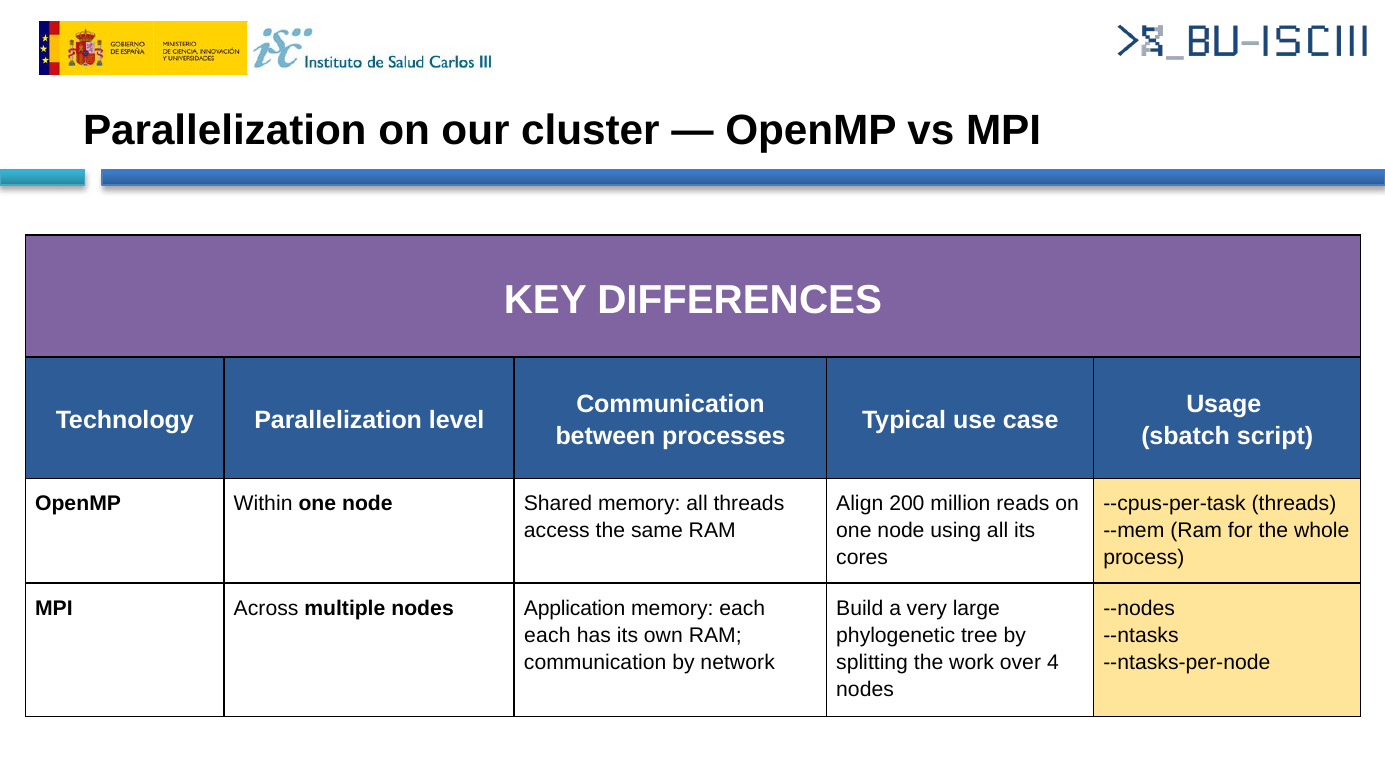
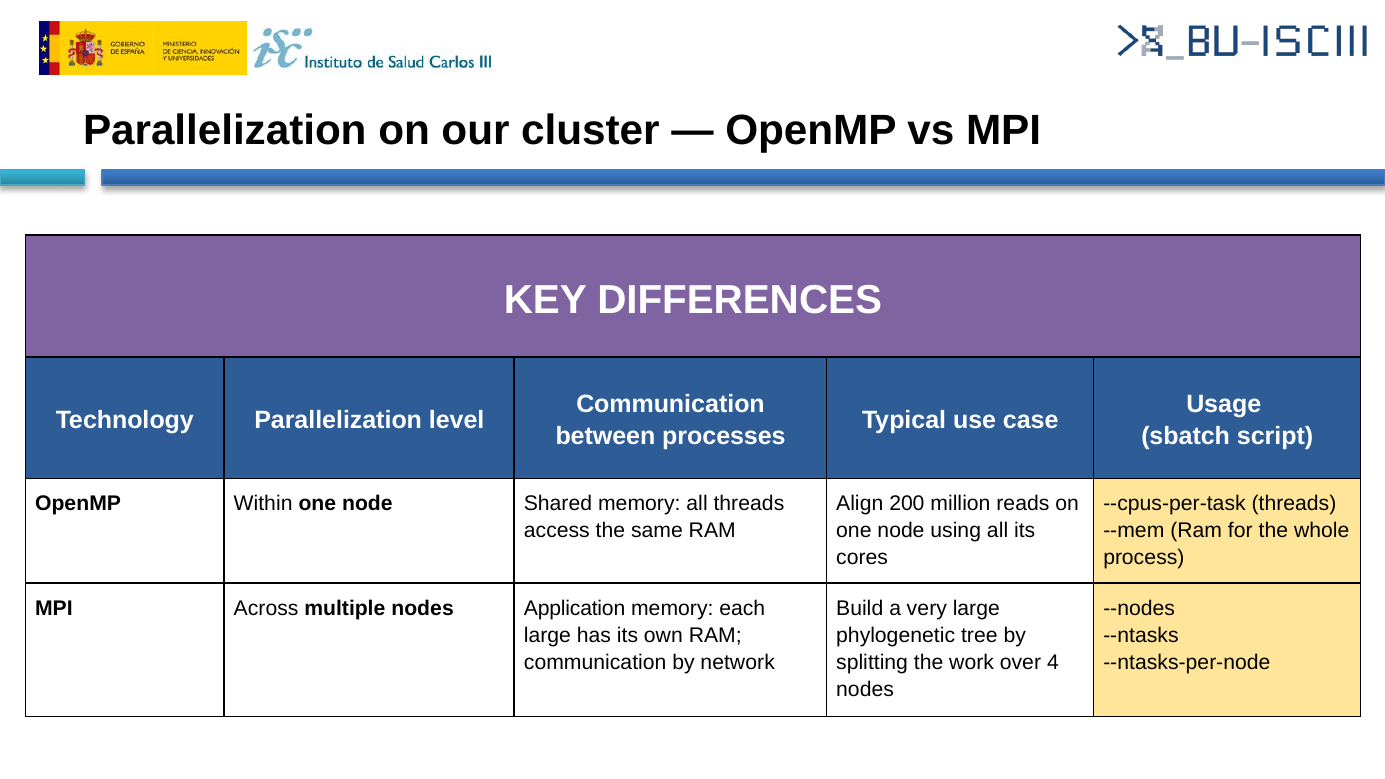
each: each -> large (547, 636)
